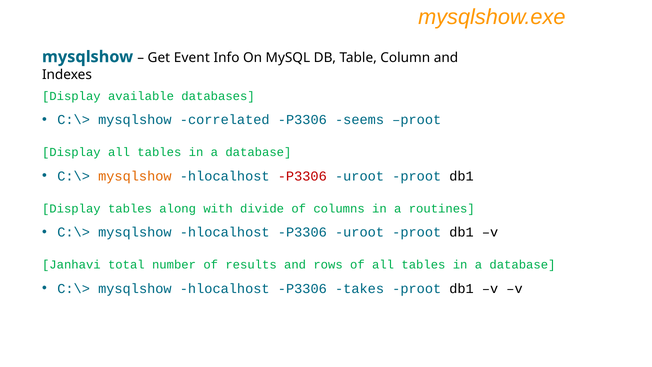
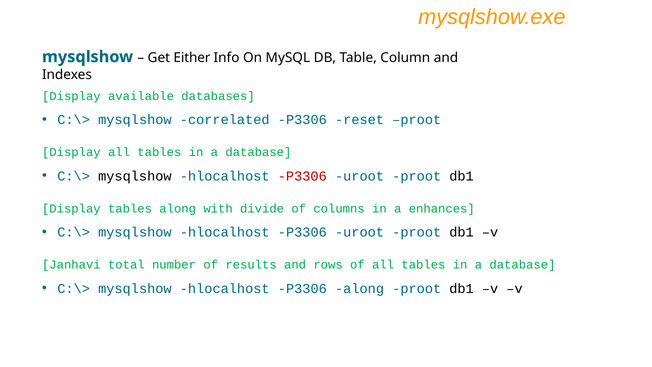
Event: Event -> Either (192, 58)
seems: seems -> reset (360, 120)
mysqlshow colour: orange -> black (135, 176)
routines: routines -> enhances (442, 208)
P3306 takes: takes -> along (360, 288)
